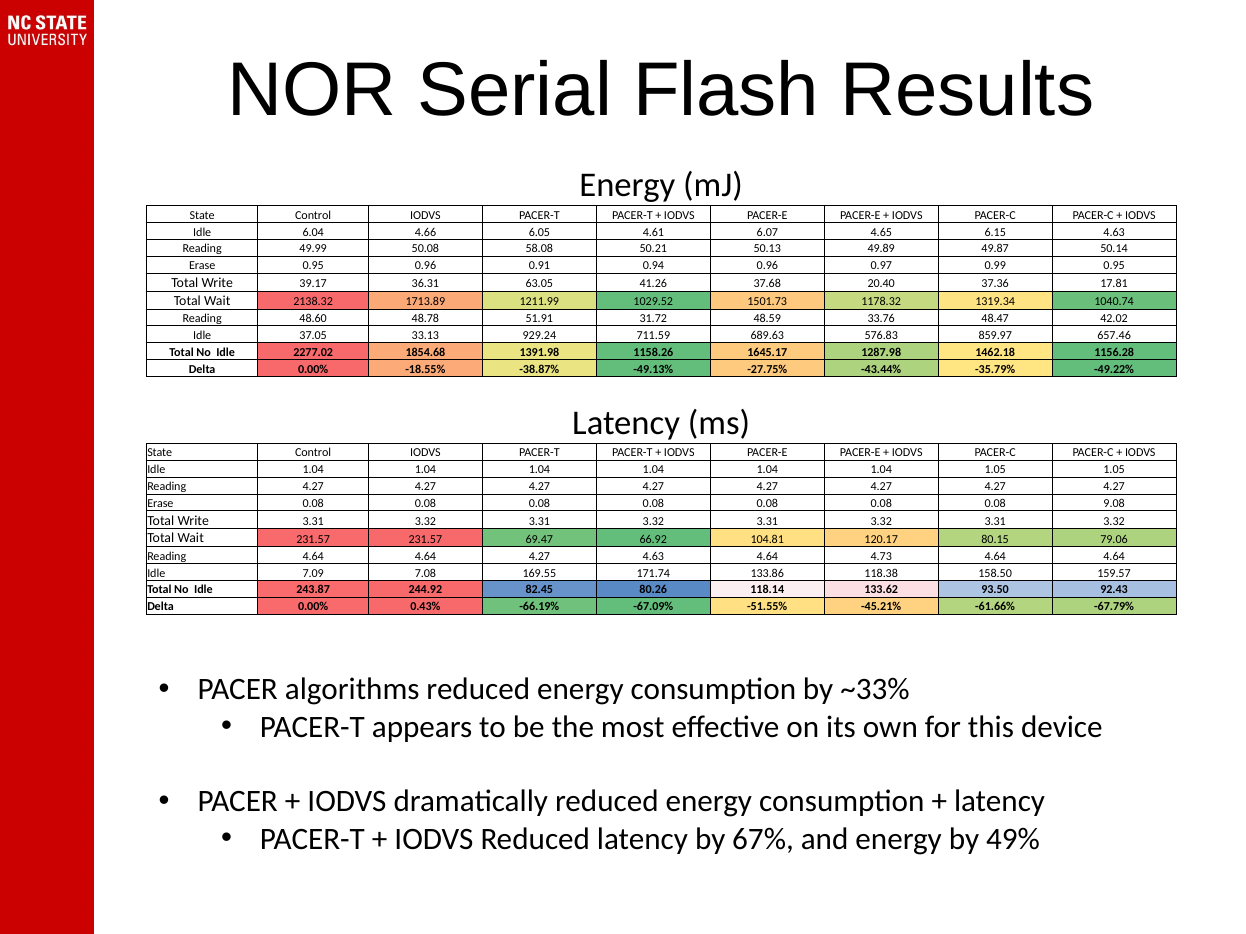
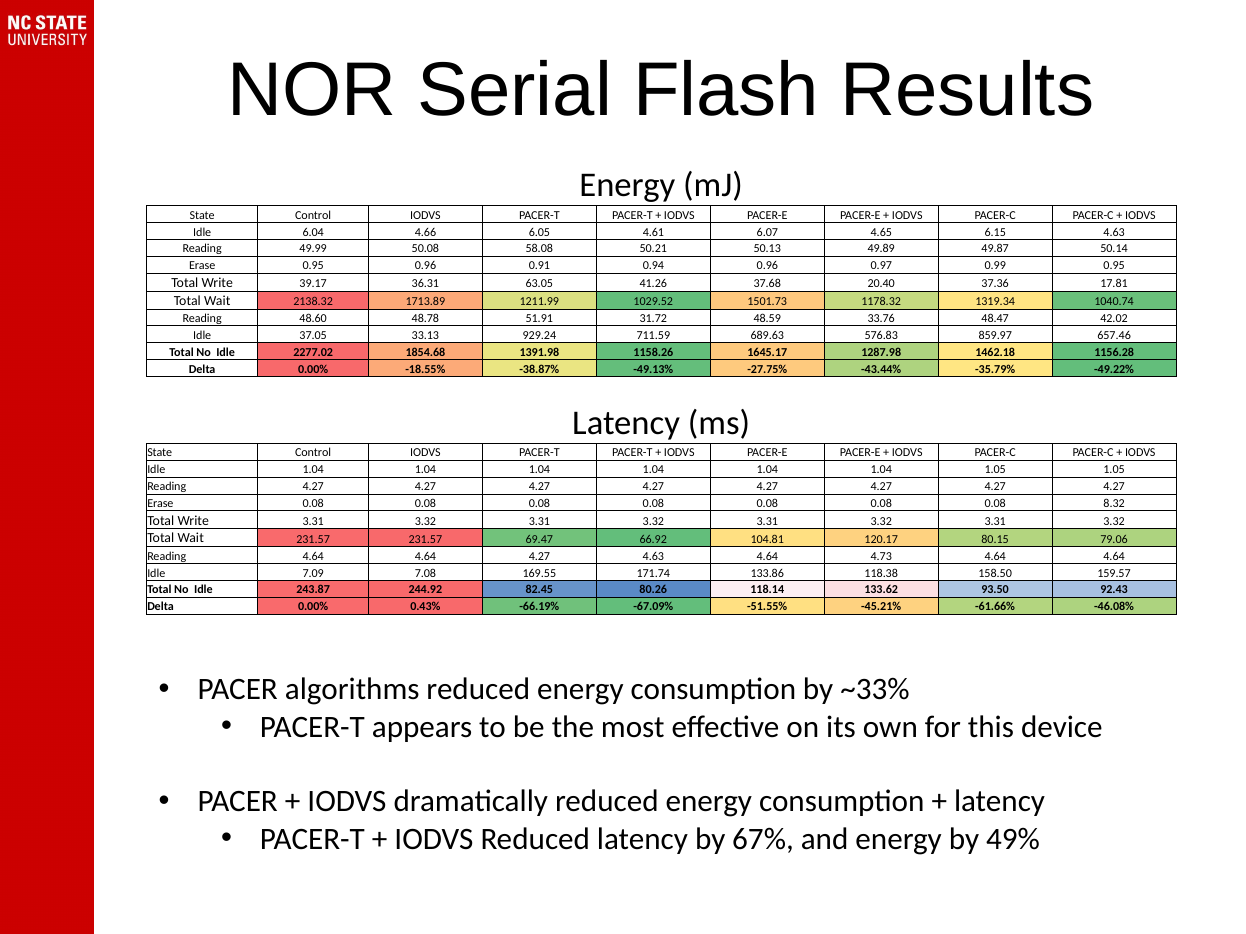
9.08: 9.08 -> 8.32 (1114, 504)
-67.79%: -67.79% -> -46.08% (1114, 607)
